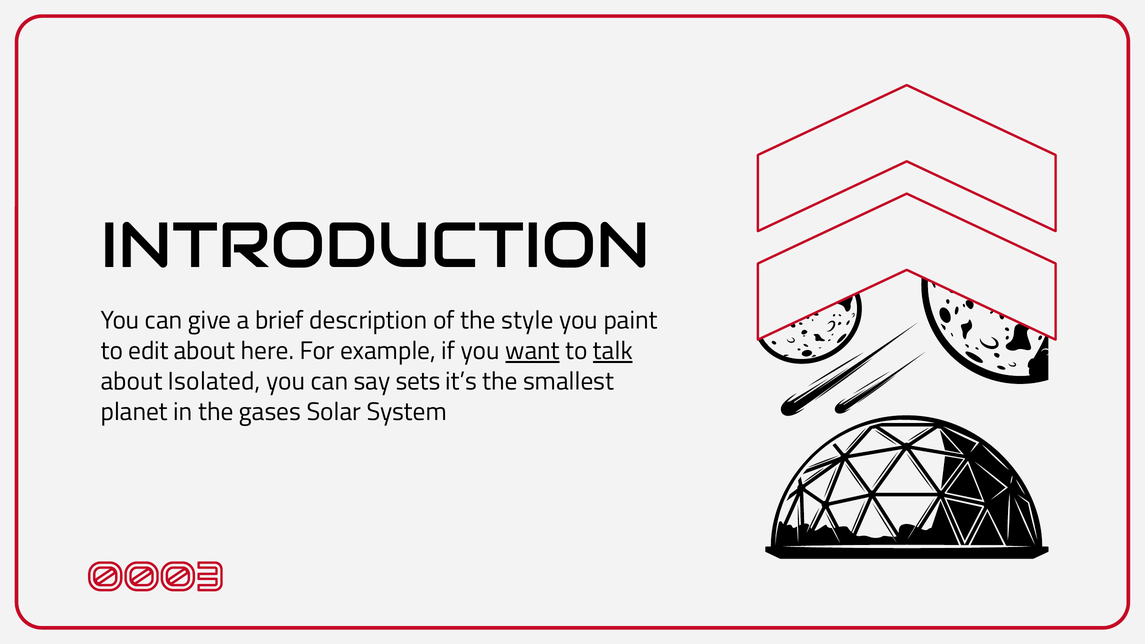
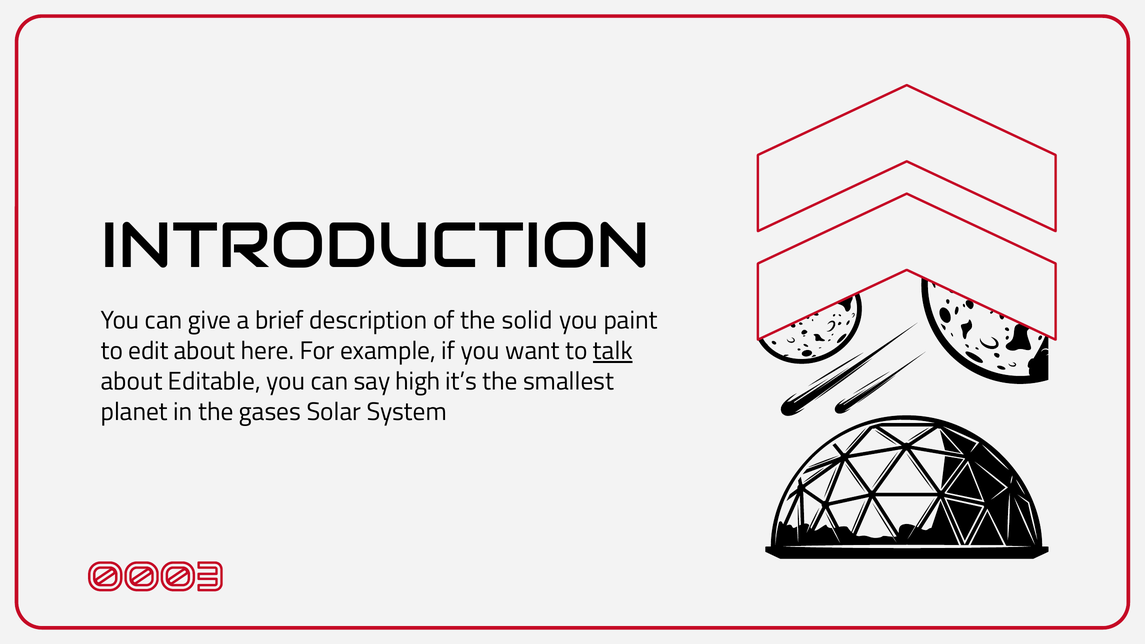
style: style -> solid (527, 321)
want underline: present -> none (533, 351)
Isolated: Isolated -> Editable (214, 382)
sets: sets -> high (418, 382)
